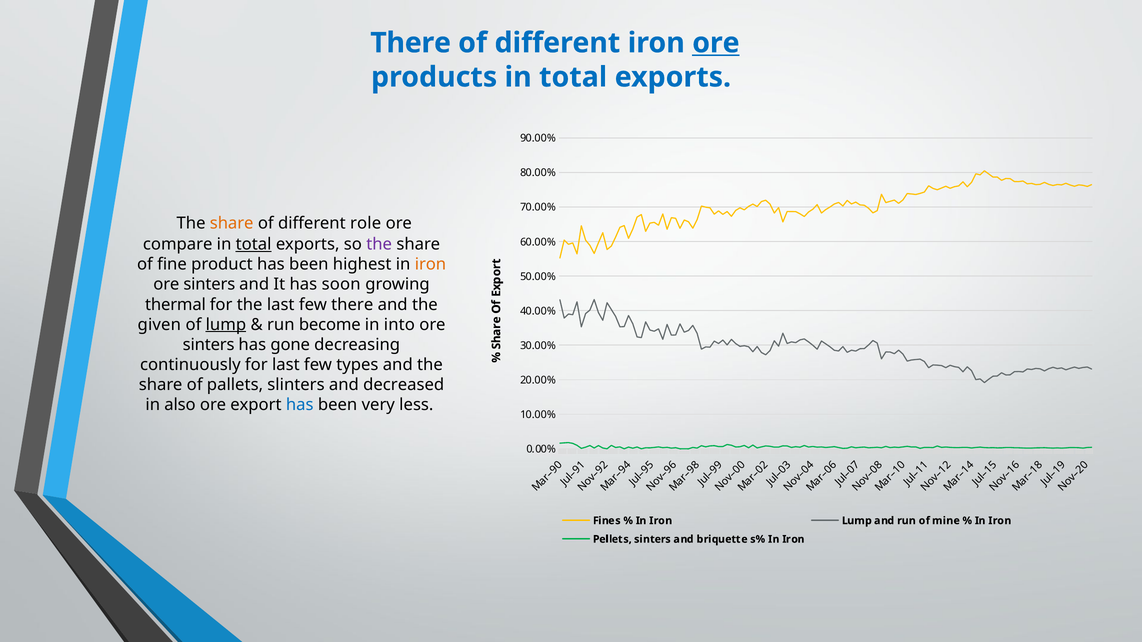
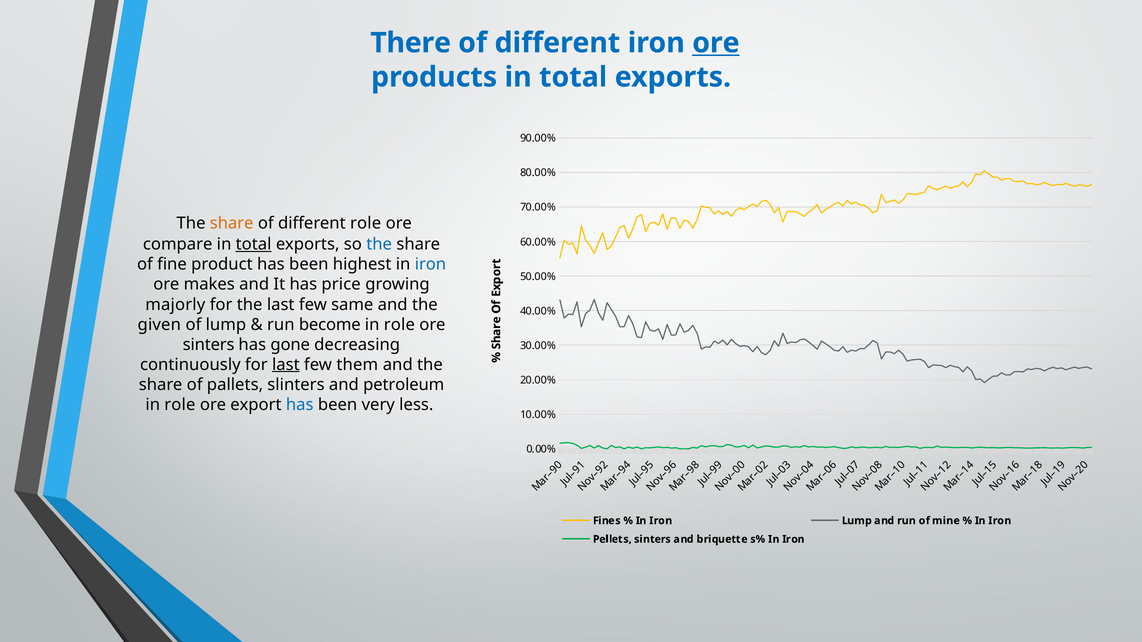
the colour: purple -> blue (379, 245)
iron colour: orange -> blue (430, 265)
sinters: sinters -> makes (209, 285)
soon: soon -> price (341, 285)
thermal: thermal -> majorly (175, 305)
few there: there -> same (352, 305)
lump underline: present -> none (226, 325)
into: into -> role (399, 325)
last underline: none -> present (286, 365)
types: types -> them (357, 365)
decreased: decreased -> petroleum (404, 385)
also: also -> role (180, 405)
